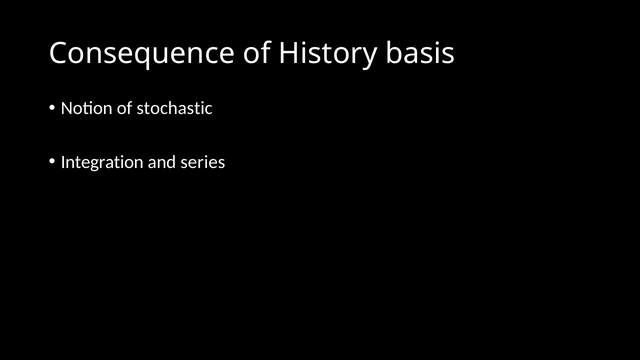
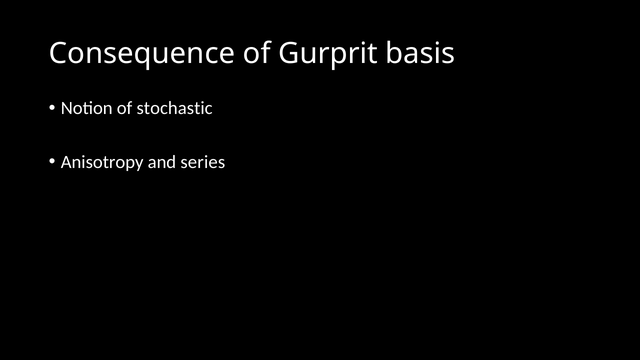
History: History -> Gurprit (328, 54)
Integration: Integration -> Anisotropy (102, 162)
